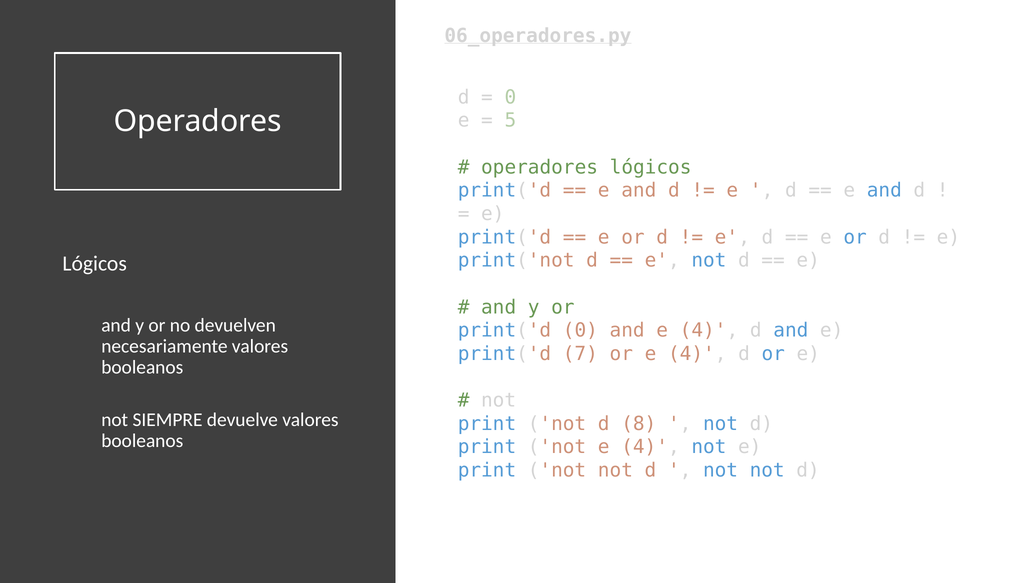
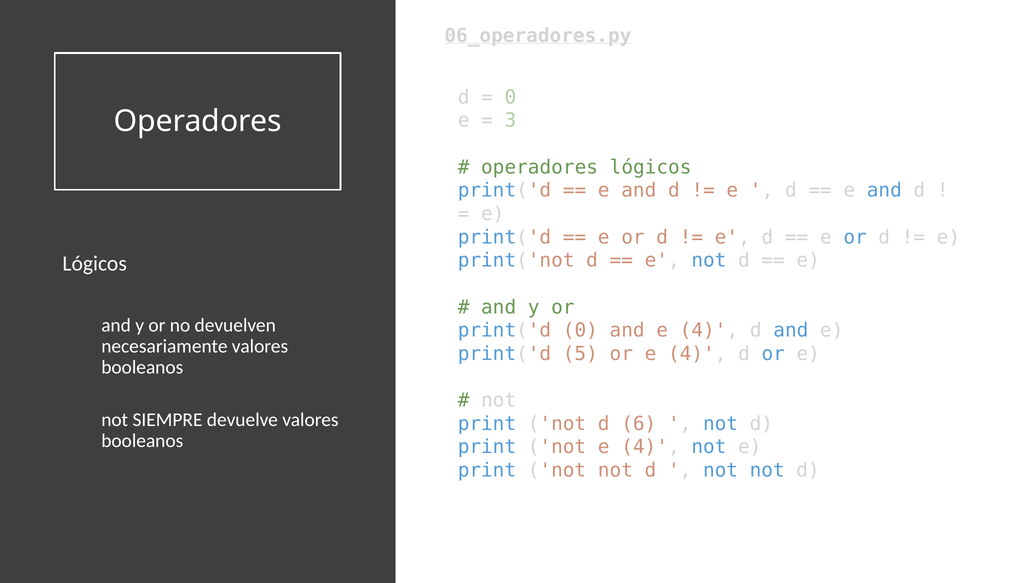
5: 5 -> 3 (510, 121)
7: 7 -> 5 (580, 354)
8: 8 -> 6 (639, 424)
